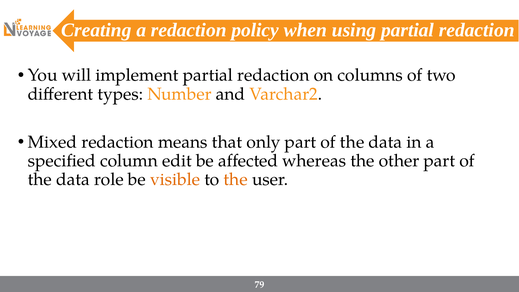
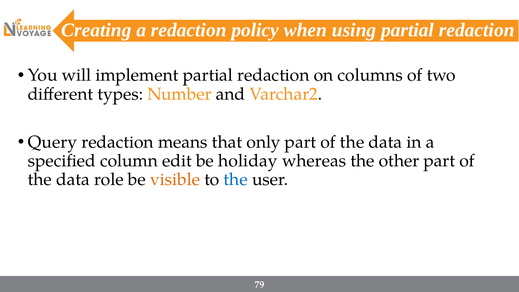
Mixed: Mixed -> Query (52, 142)
affected: affected -> holiday (248, 161)
the colour: orange -> blue (236, 180)
